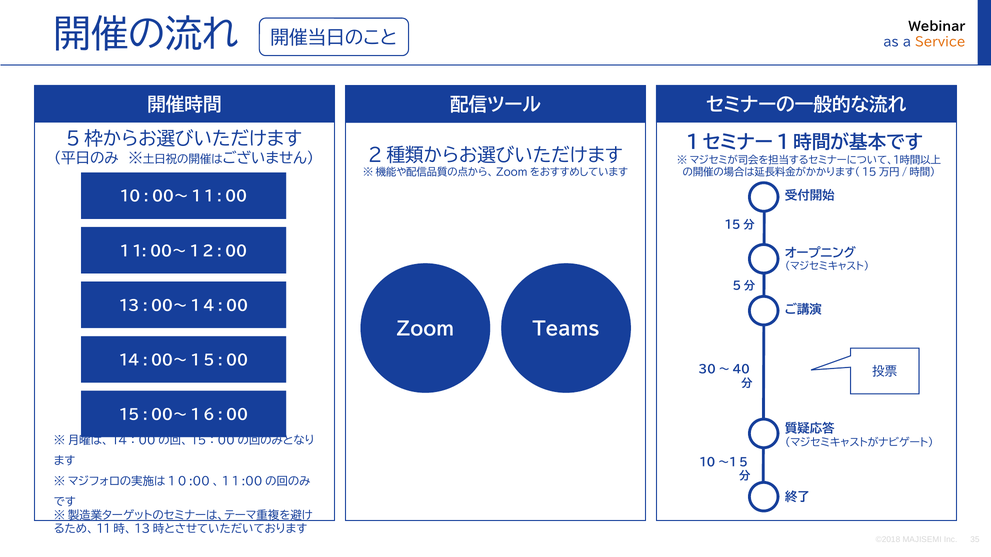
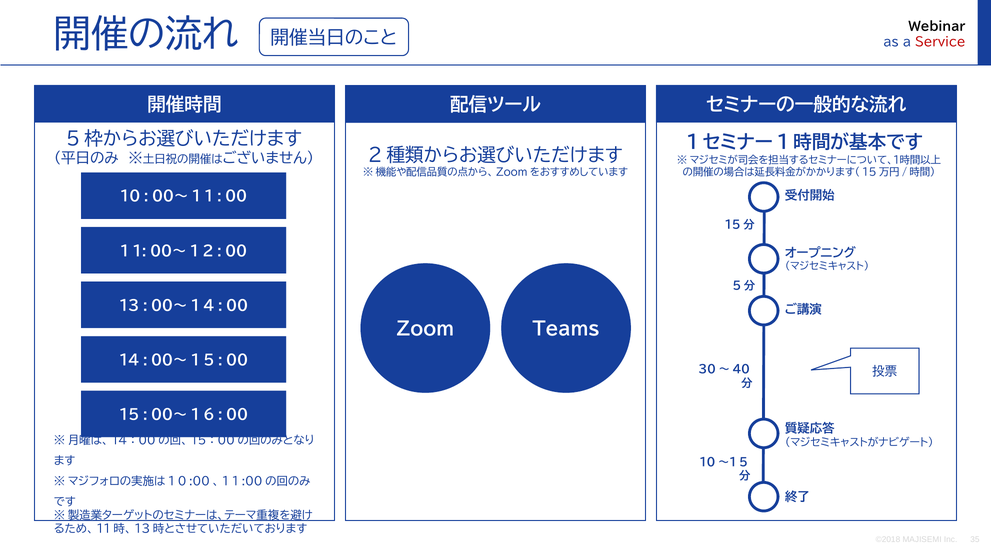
Service colour: orange -> red (940, 42)
